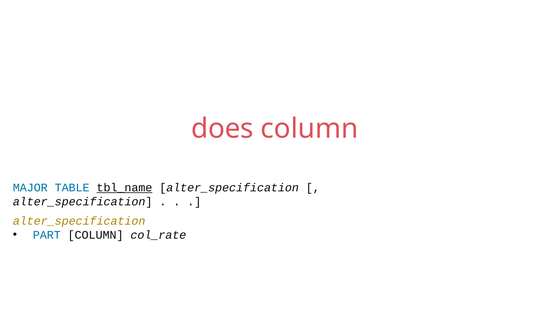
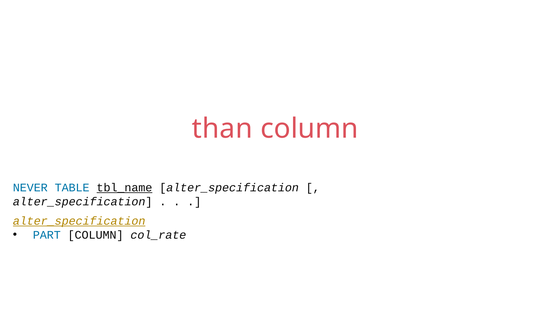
does: does -> than (222, 129)
MAJOR: MAJOR -> NEVER (30, 188)
alter_specification underline: none -> present (79, 221)
